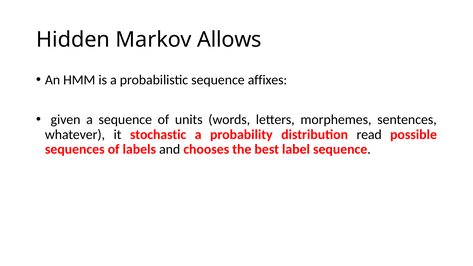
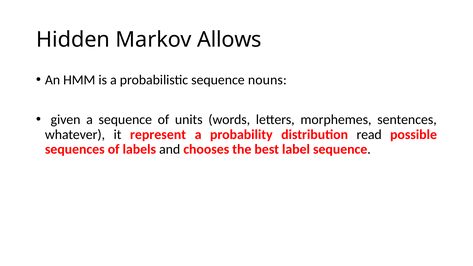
affixes: affixes -> nouns (267, 80)
stochastic: stochastic -> represent (158, 135)
